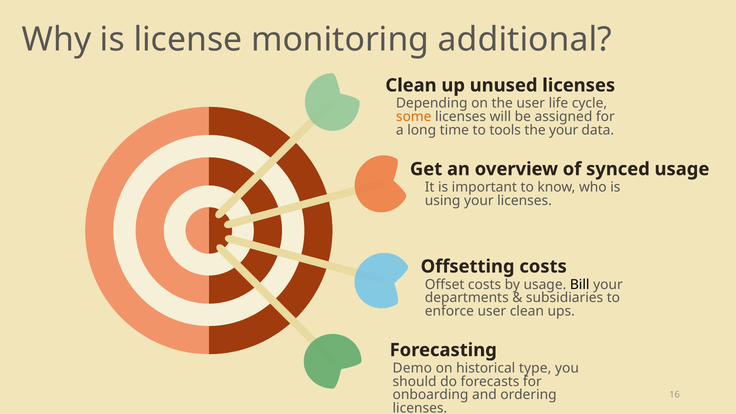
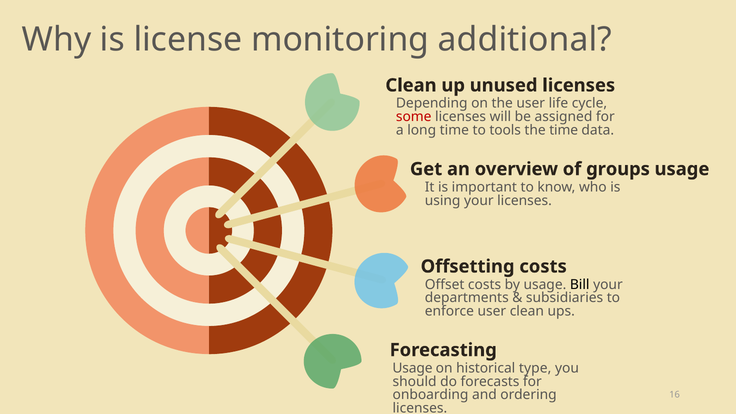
some colour: orange -> red (414, 117)
the your: your -> time (564, 130)
synced: synced -> groups (618, 169)
Demo: Demo -> Usage (412, 368)
